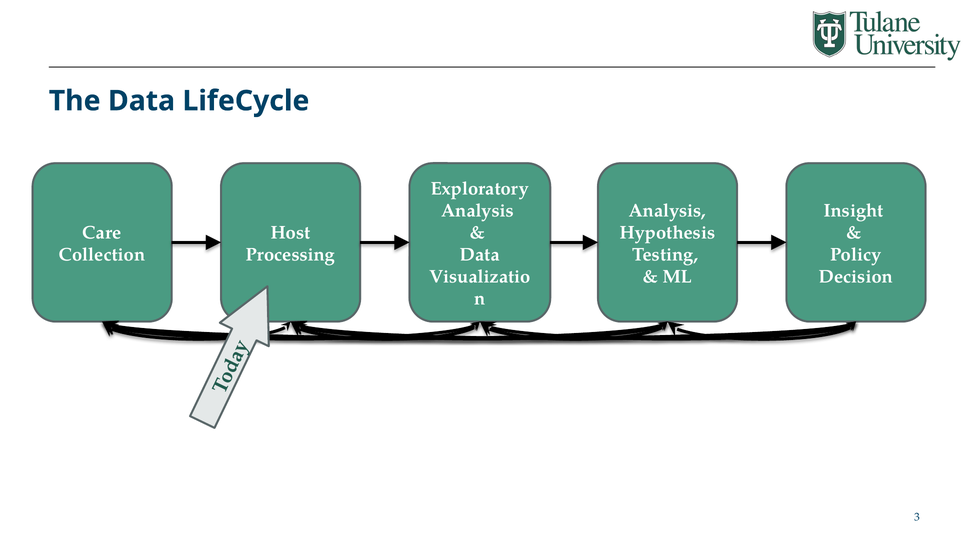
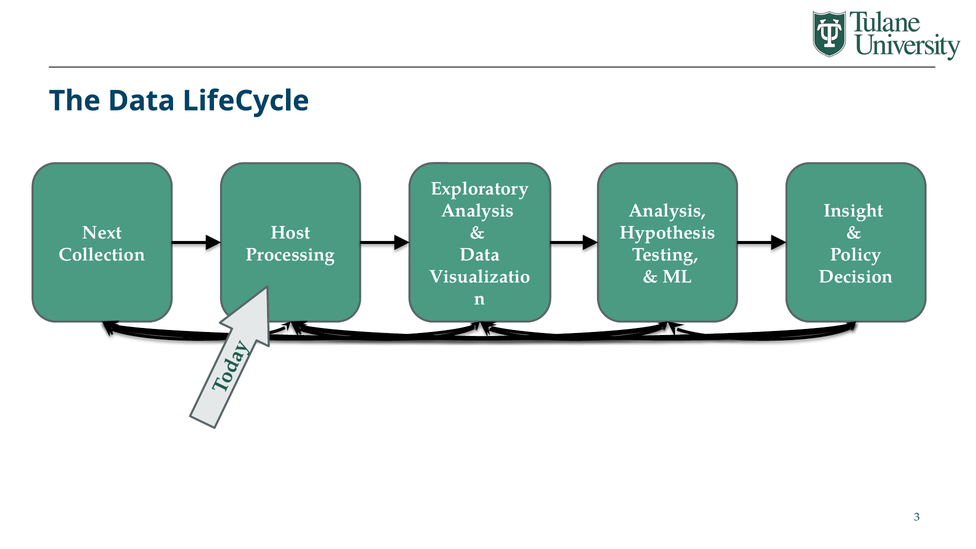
Care: Care -> Next (102, 233)
